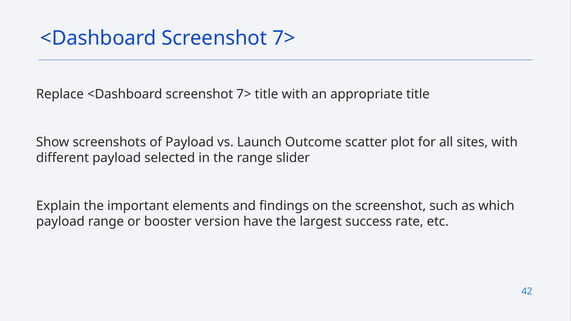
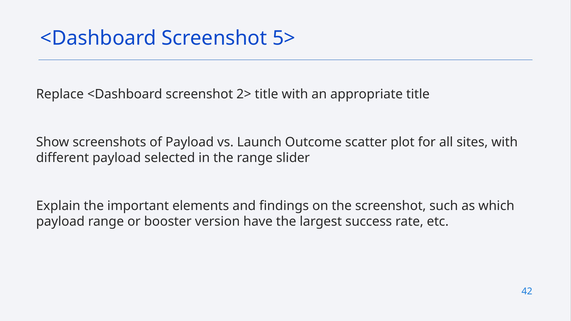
7>: 7> -> 5> (284, 38)
Replace <Dashboard screenshot 7>: 7> -> 2> (244, 94)
